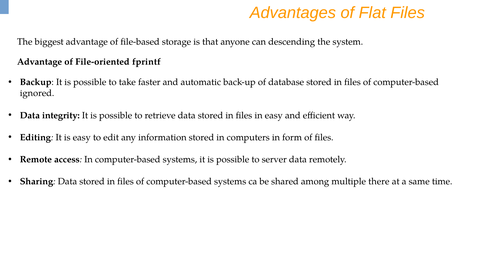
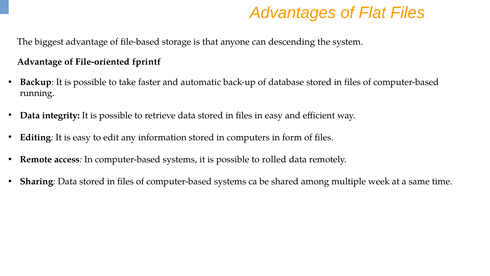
ignored: ignored -> running (37, 93)
server: server -> rolled (274, 159)
there: there -> week (379, 181)
